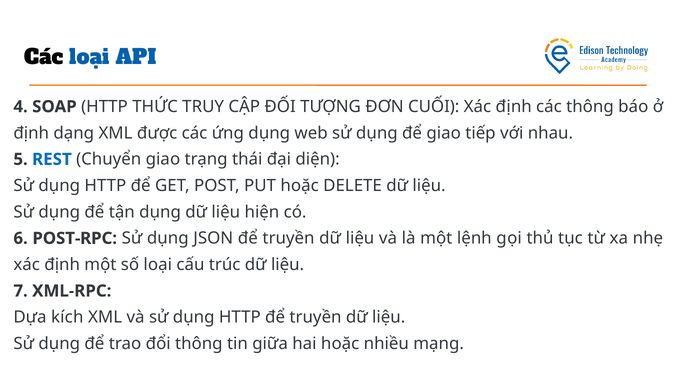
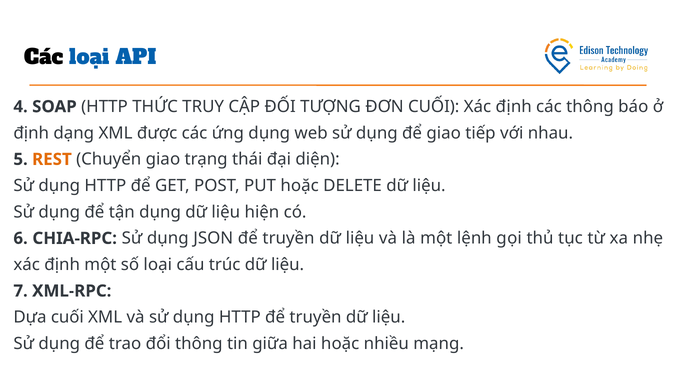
REST colour: blue -> orange (52, 159)
POST-RPC: POST-RPC -> CHIA-RPC (75, 238)
Dựa kích: kích -> cuối (67, 318)
